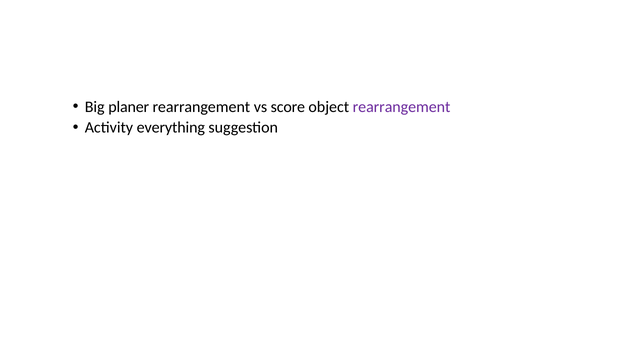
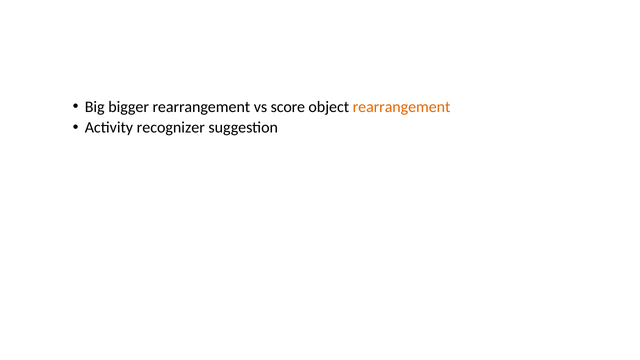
planer: planer -> bigger (129, 107)
rearrangement colour: purple -> orange (402, 107)
everything: everything -> recognizer (171, 127)
